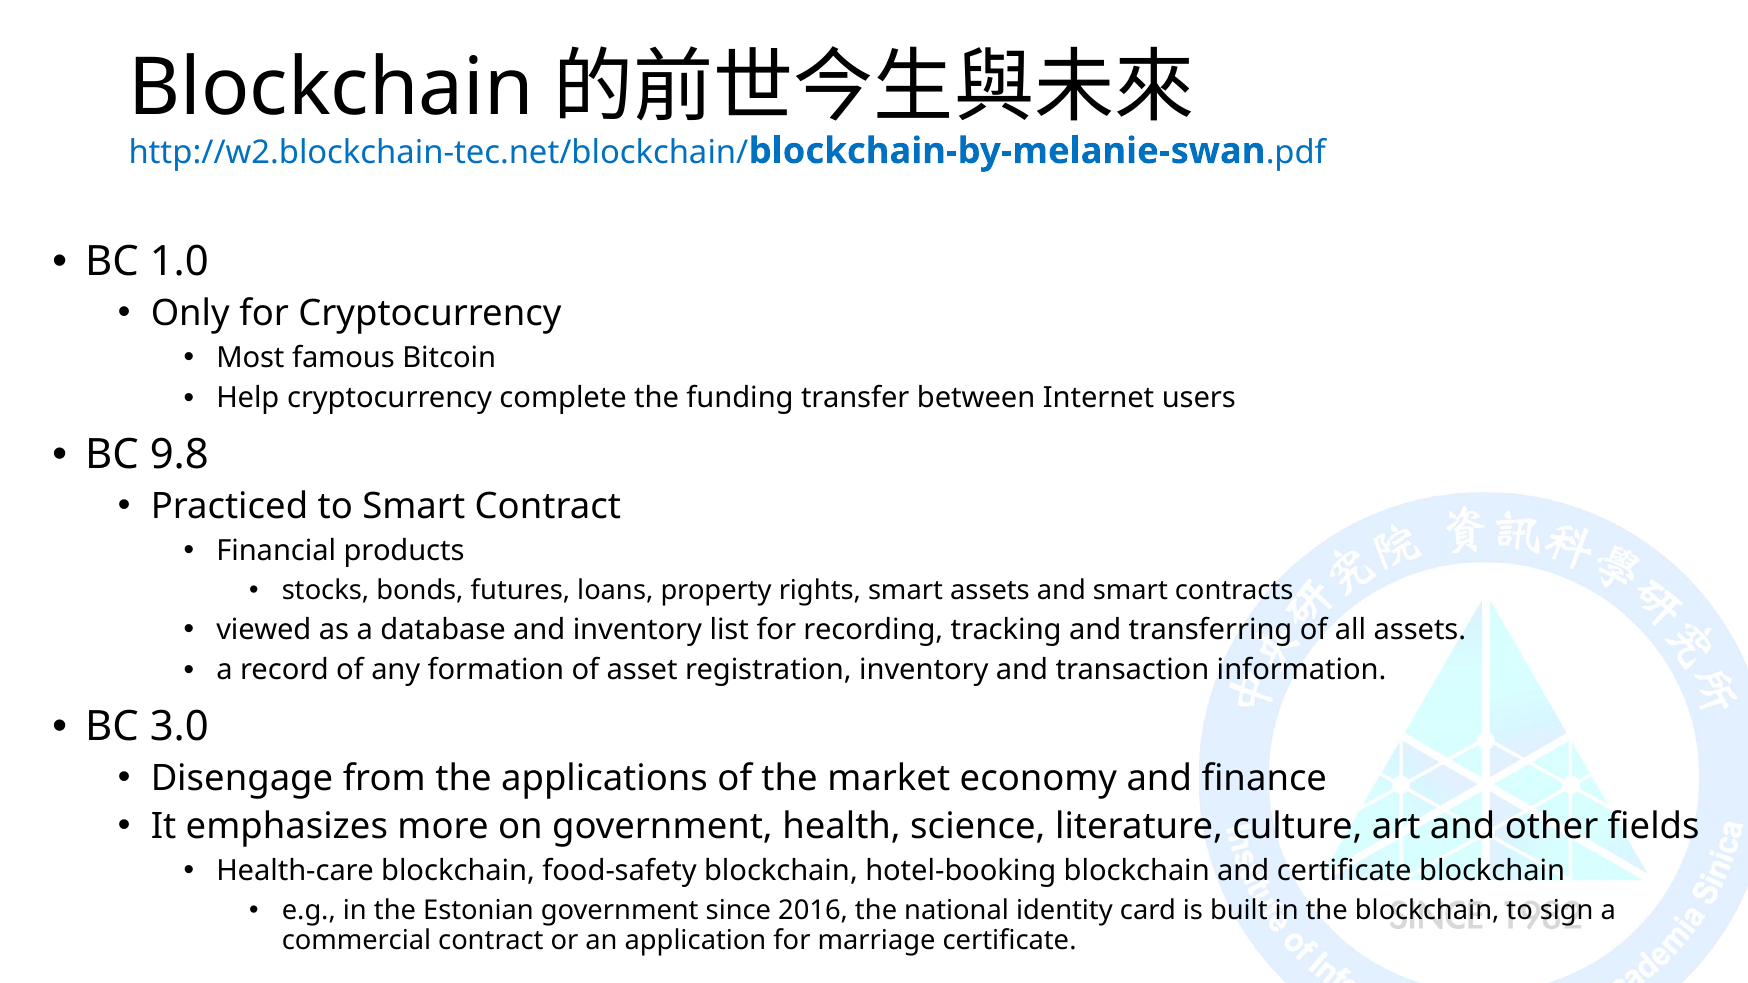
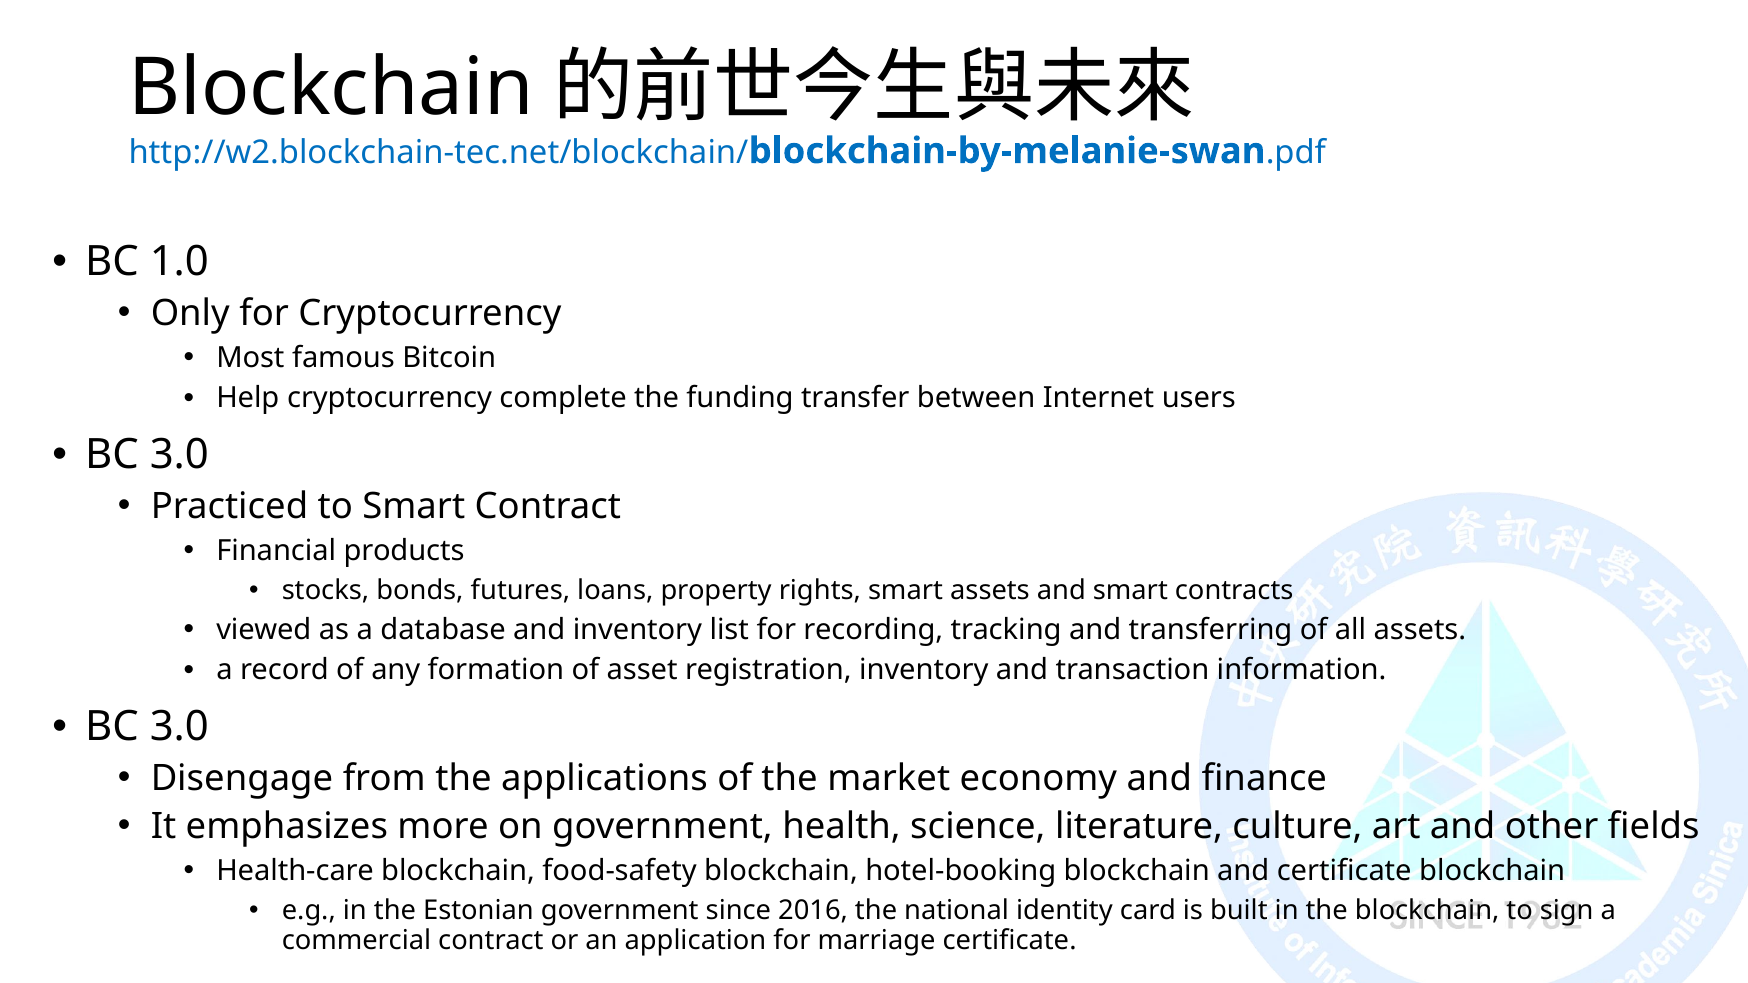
9.8: 9.8 -> 3.0 (179, 455)
